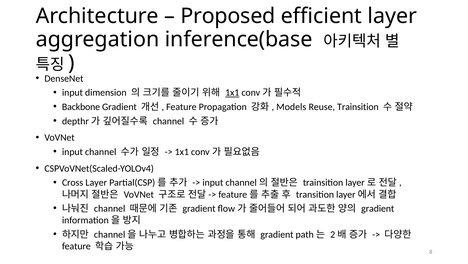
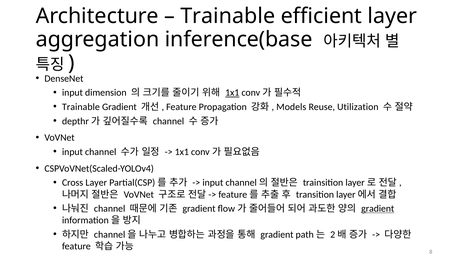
Proposed: Proposed -> Trainable (228, 16)
Backbone: Backbone -> Trainable (81, 107)
Reuse Trainsition: Trainsition -> Utilization (358, 107)
gradient underline: none -> present (378, 208)
